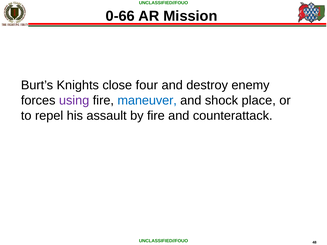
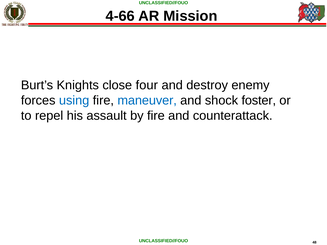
0-66: 0-66 -> 4-66 (120, 16)
using colour: purple -> blue (74, 100)
place: place -> foster (259, 100)
